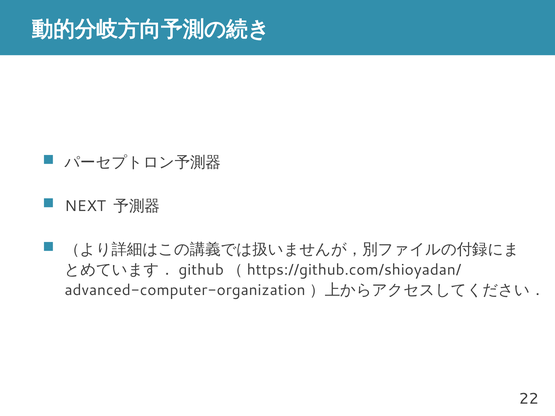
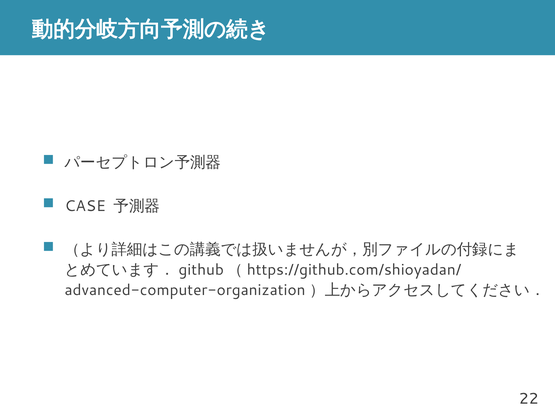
NEXT: NEXT -> CASE (85, 206)
